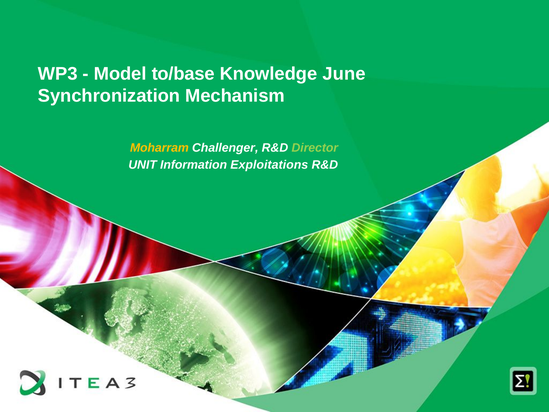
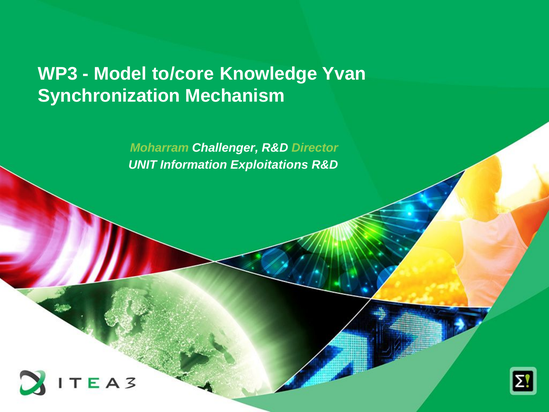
to/base: to/base -> to/core (183, 74)
June: June -> Yvan (344, 74)
Moharram colour: yellow -> light green (159, 148)
